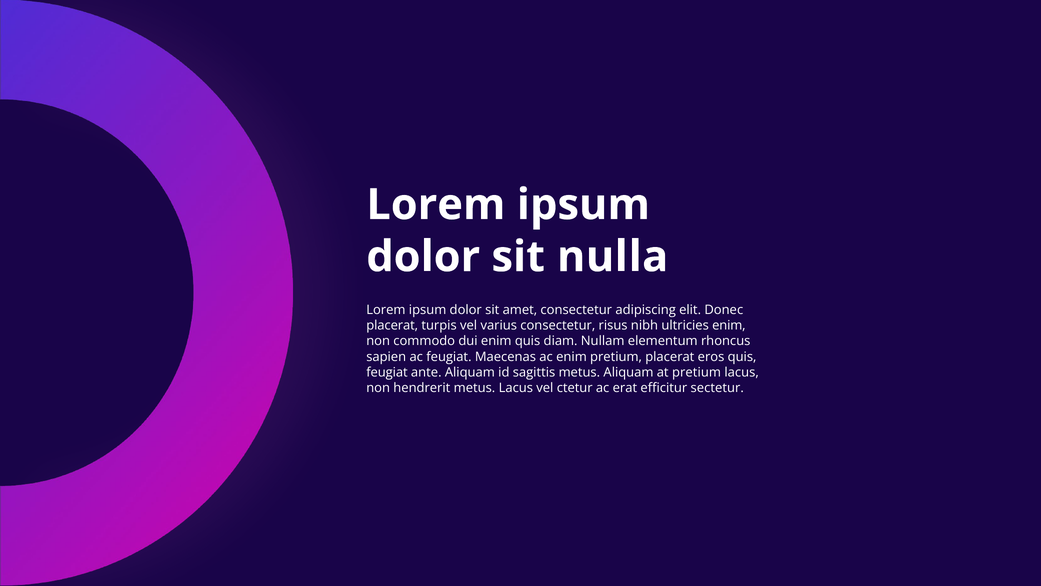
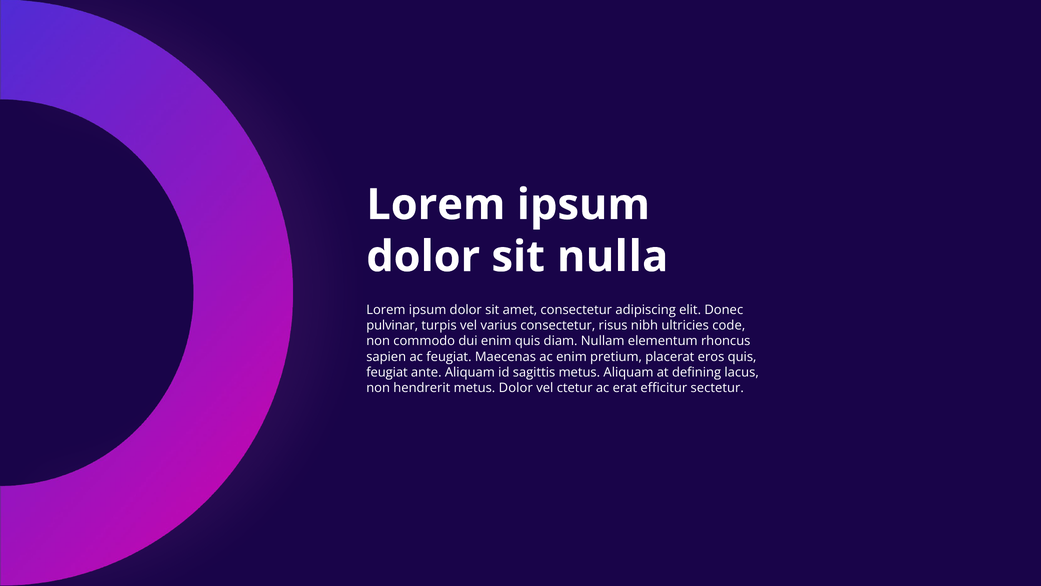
placerat: placerat -> pulvinar (392, 325)
ultricies enim: enim -> code (729, 325)
at pretium: pretium -> defining (697, 372)
metus Lacus: Lacus -> Dolor (516, 388)
